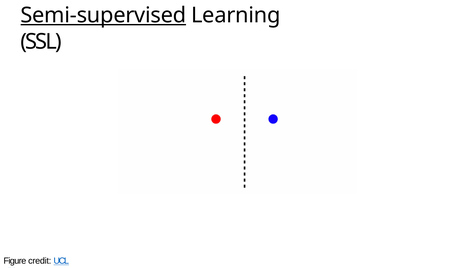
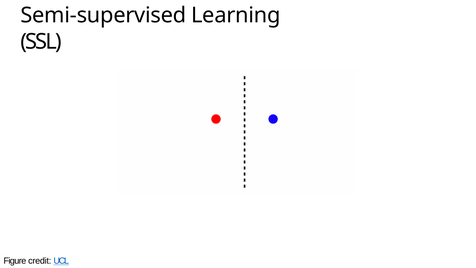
Semi-supervised underline: present -> none (103, 15)
